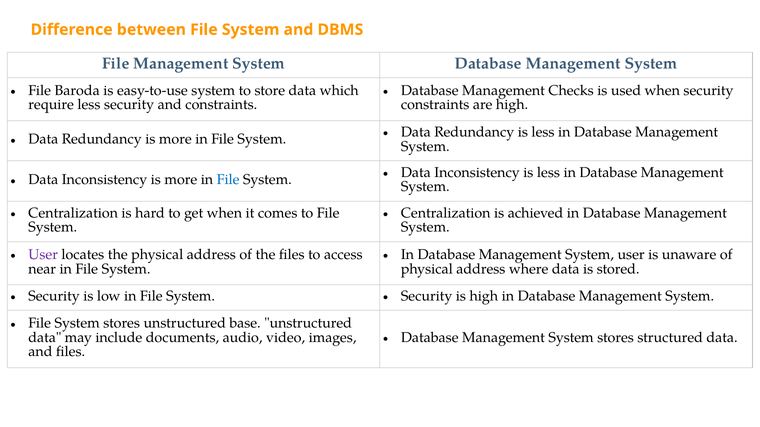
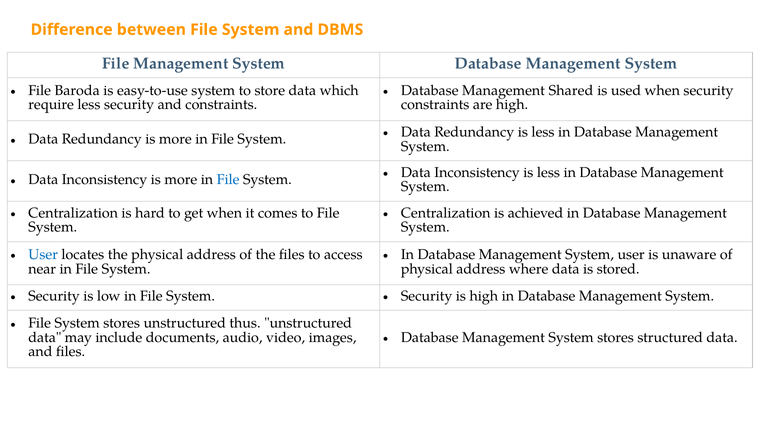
Checks: Checks -> Shared (571, 91)
User colour: purple -> blue (43, 255)
base: base -> thus (245, 323)
